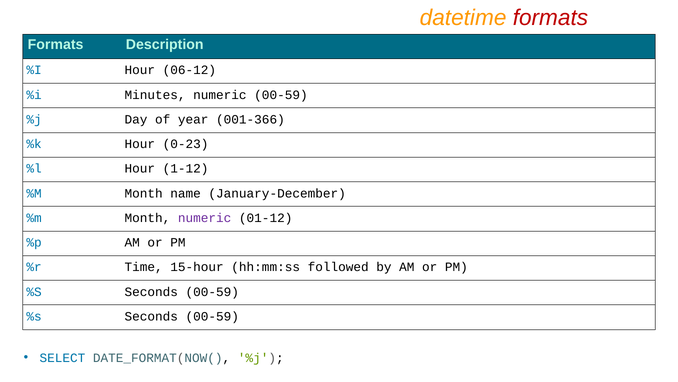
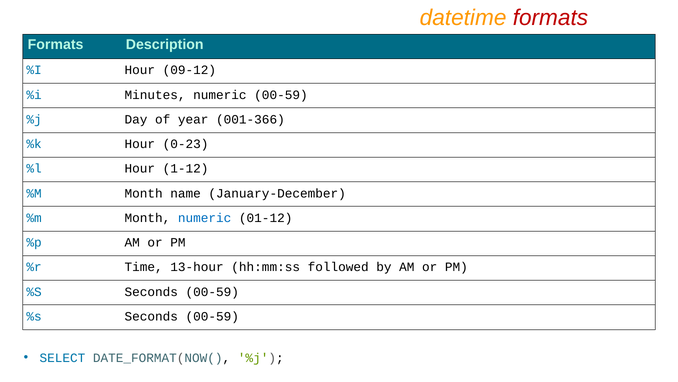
06-12: 06-12 -> 09-12 (189, 70)
numeric colour: purple -> blue (205, 218)
15-hour: 15-hour -> 13-hour (197, 267)
